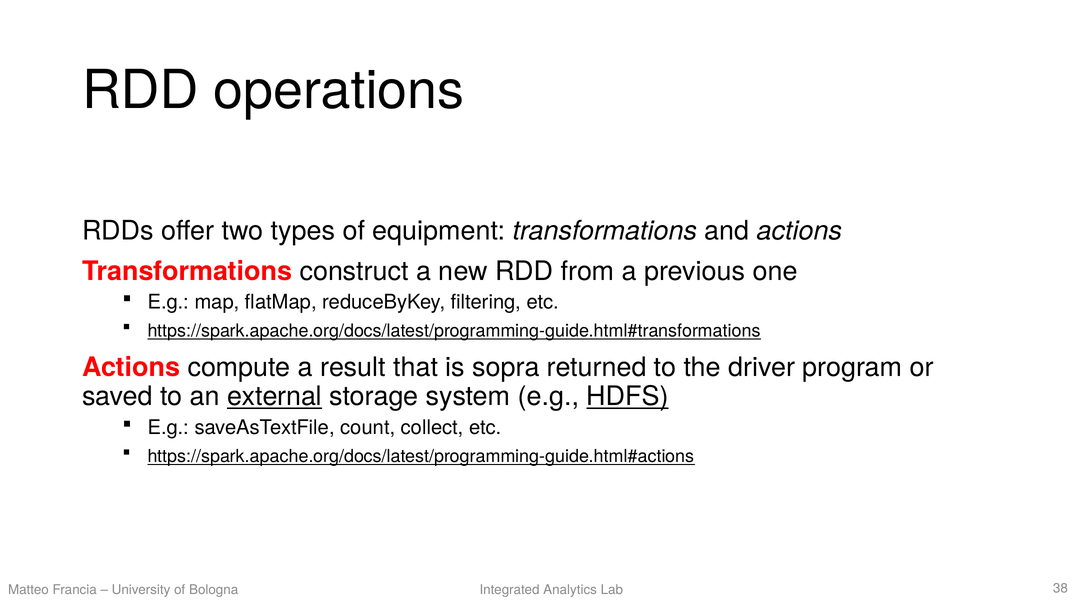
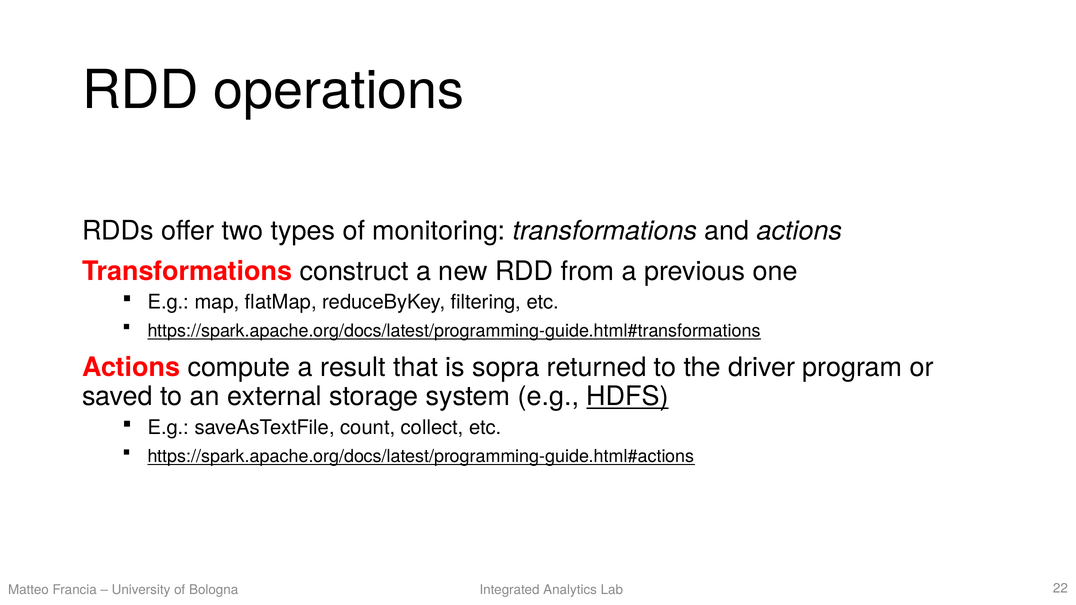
equipment: equipment -> monitoring (439, 231)
external underline: present -> none (275, 397)
38: 38 -> 22 (1060, 589)
